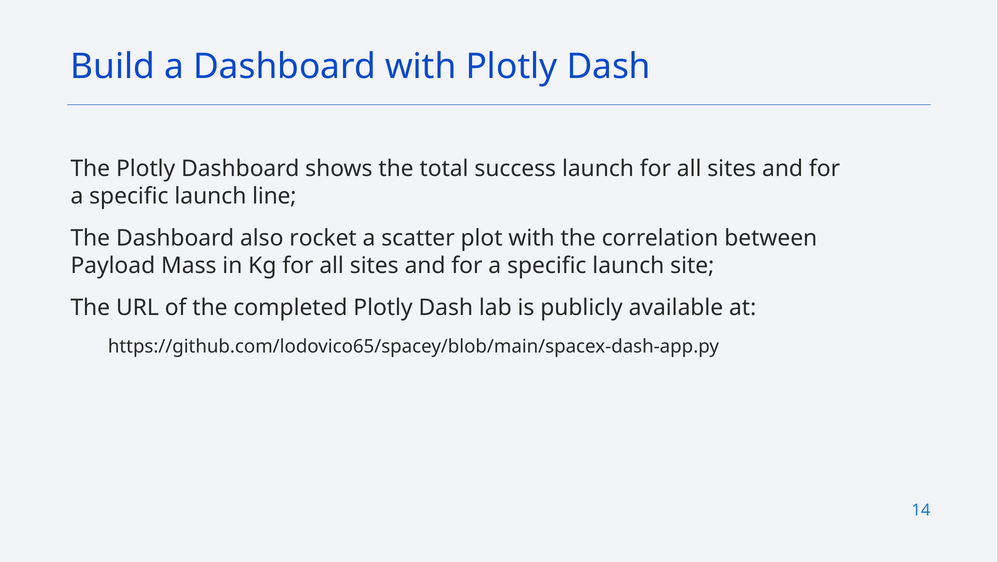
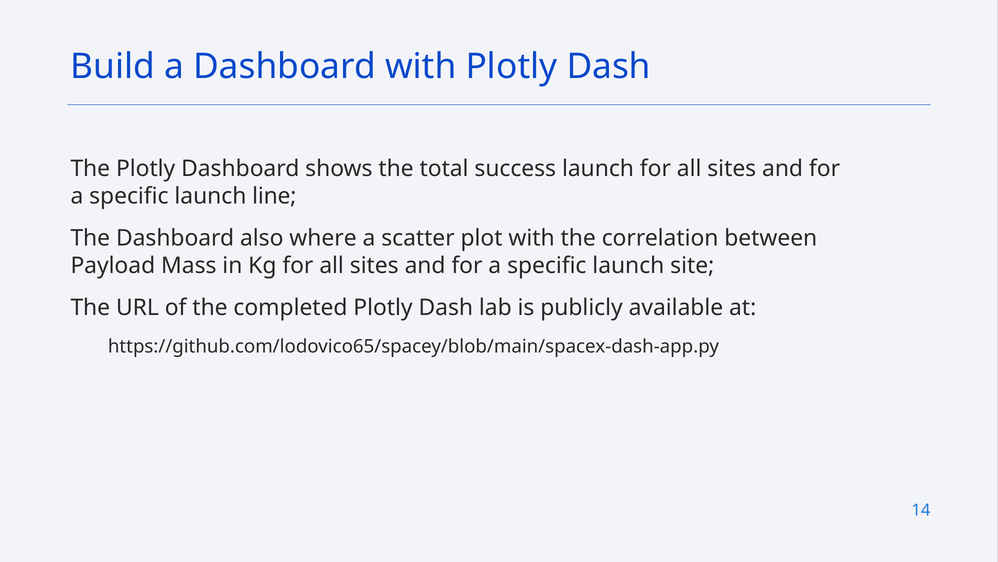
rocket: rocket -> where (323, 238)
